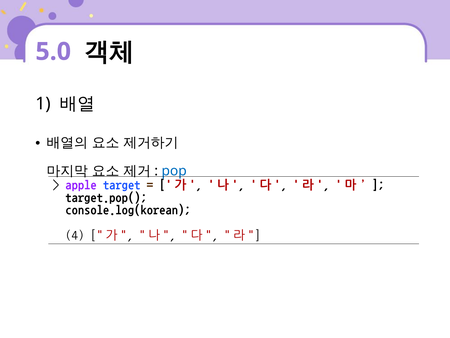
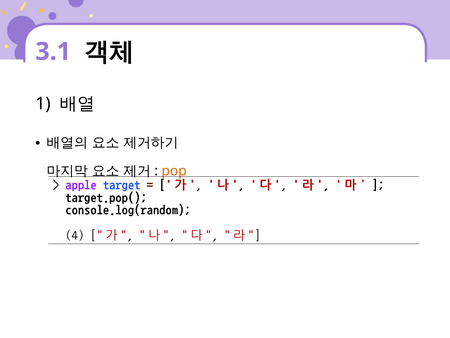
5.0: 5.0 -> 3.1 (53, 52)
pop colour: blue -> orange (174, 171)
console.log(korean: console.log(korean -> console.log(random (128, 209)
